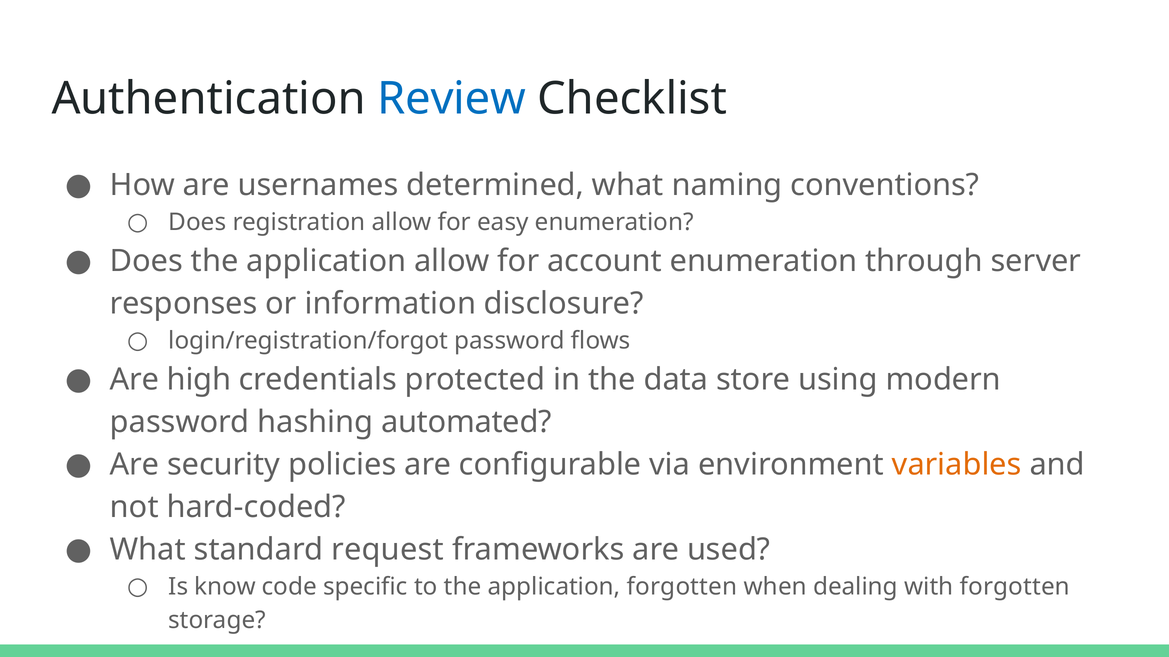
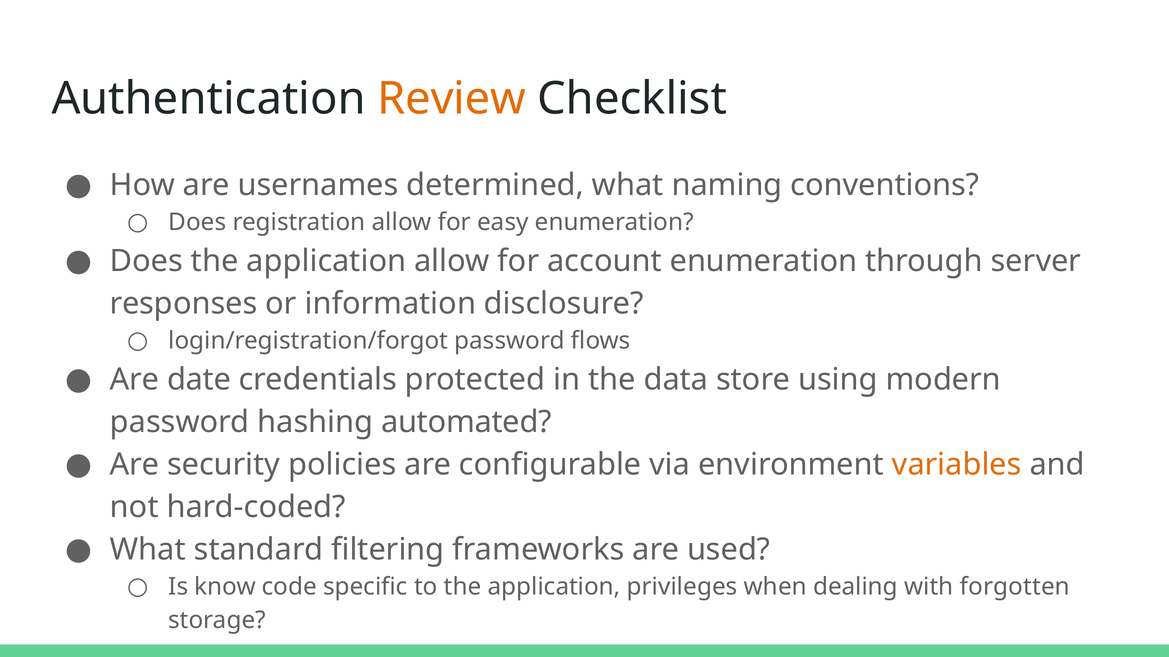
Review colour: blue -> orange (452, 99)
high: high -> date (199, 380)
request: request -> filtering (388, 550)
application forgotten: forgotten -> privileges (682, 587)
